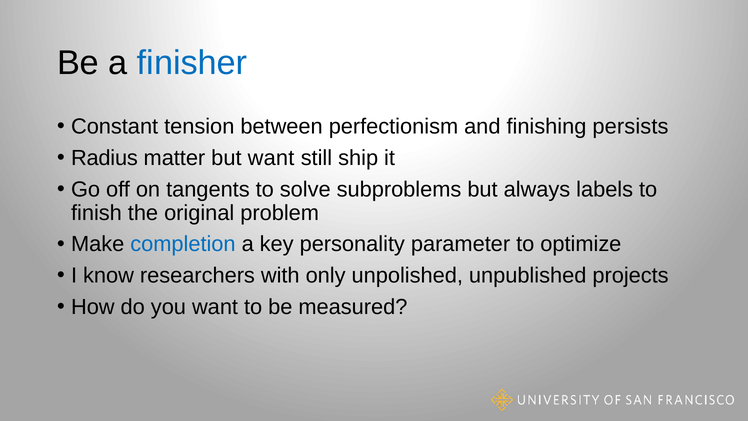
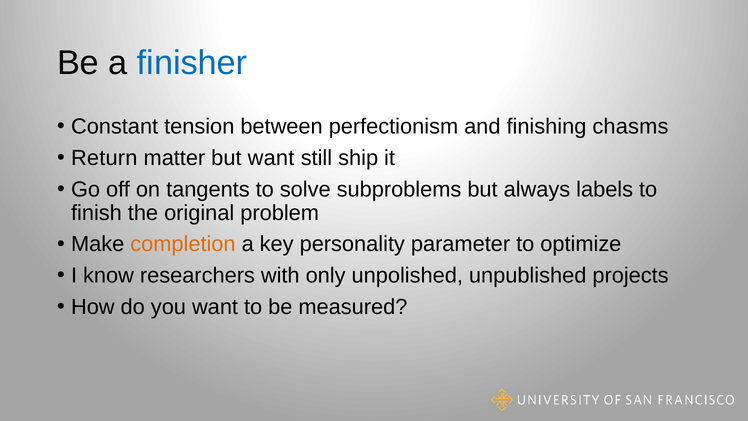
persists: persists -> chasms (630, 126)
Radius: Radius -> Return (104, 158)
completion colour: blue -> orange (183, 244)
